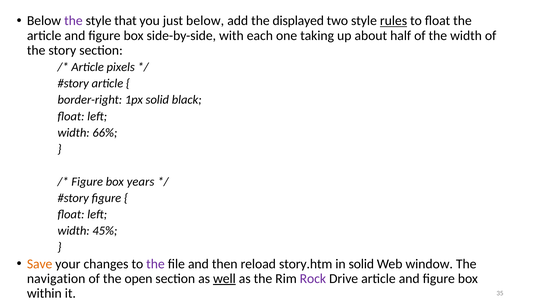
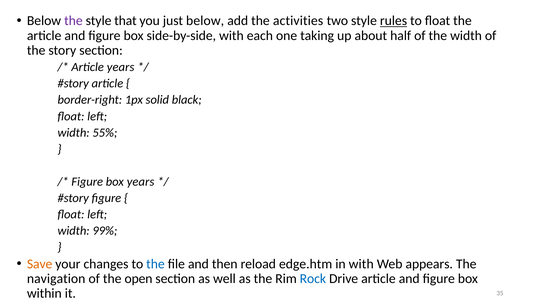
displayed: displayed -> activities (298, 21)
Article pixels: pixels -> years (121, 67)
66%: 66% -> 55% (105, 132)
45%: 45% -> 99% (105, 230)
the colour: purple -> blue (155, 264)
story.htm: story.htm -> edge.htm (306, 264)
in solid: solid -> with (361, 264)
window: window -> appears (429, 264)
well underline: present -> none (224, 278)
Rock colour: purple -> blue (313, 278)
